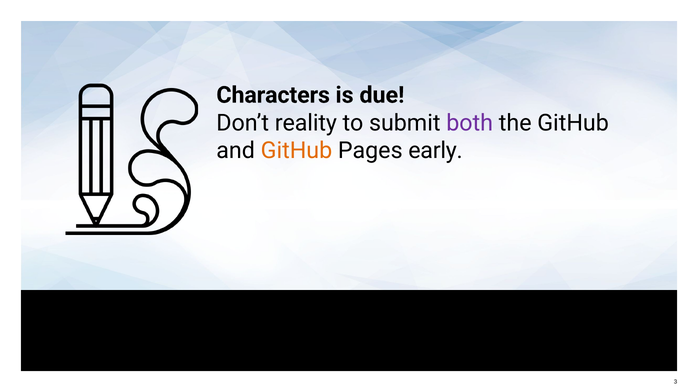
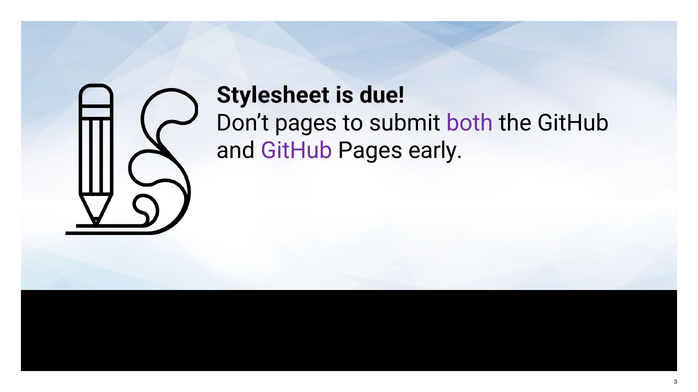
Characters: Characters -> Stylesheet (273, 95)
Don’t reality: reality -> pages (306, 123)
GitHub colour: orange -> purple (296, 151)
